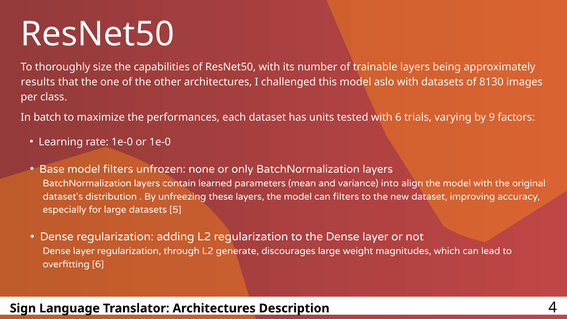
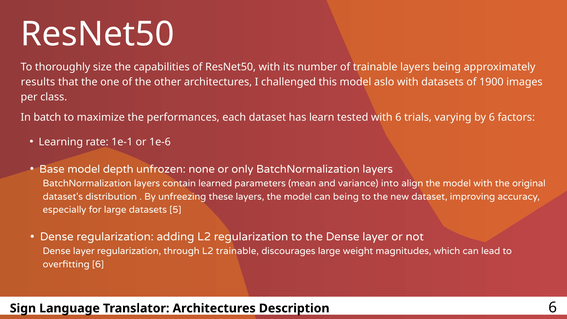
8130: 8130 -> 1900 (491, 82)
units: units -> learn (322, 117)
by 9: 9 -> 6 (492, 117)
rate 1e-0: 1e-0 -> 1e-1 (122, 142)
or 1e-0: 1e-0 -> 1e-6 (160, 142)
model filters: filters -> depth (118, 169)
can filters: filters -> being (346, 197)
L2 generate: generate -> trainable (237, 251)
Description 4: 4 -> 6 (553, 307)
